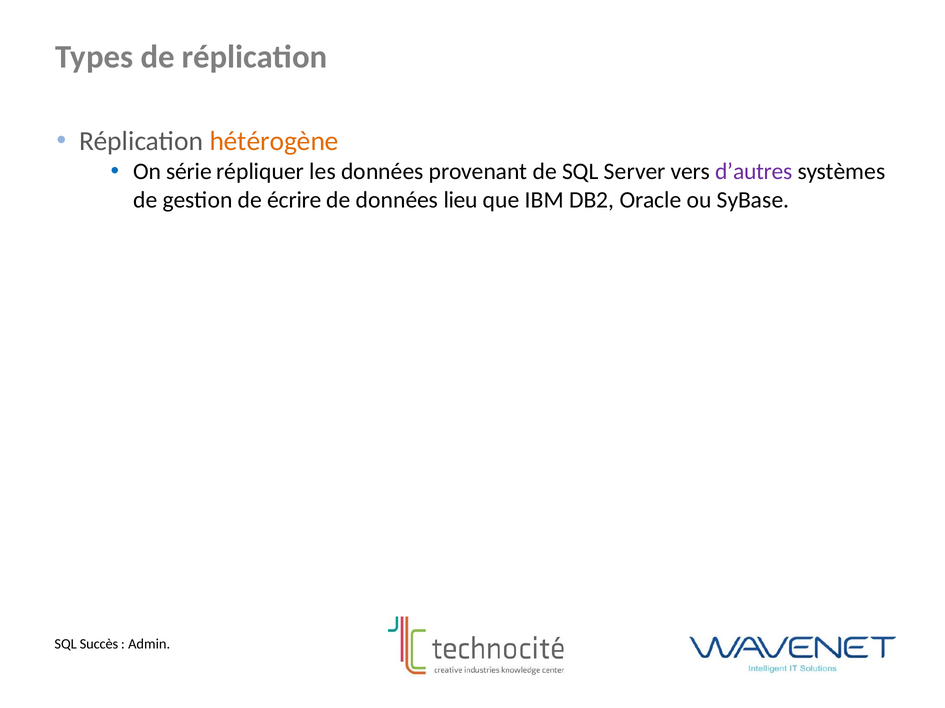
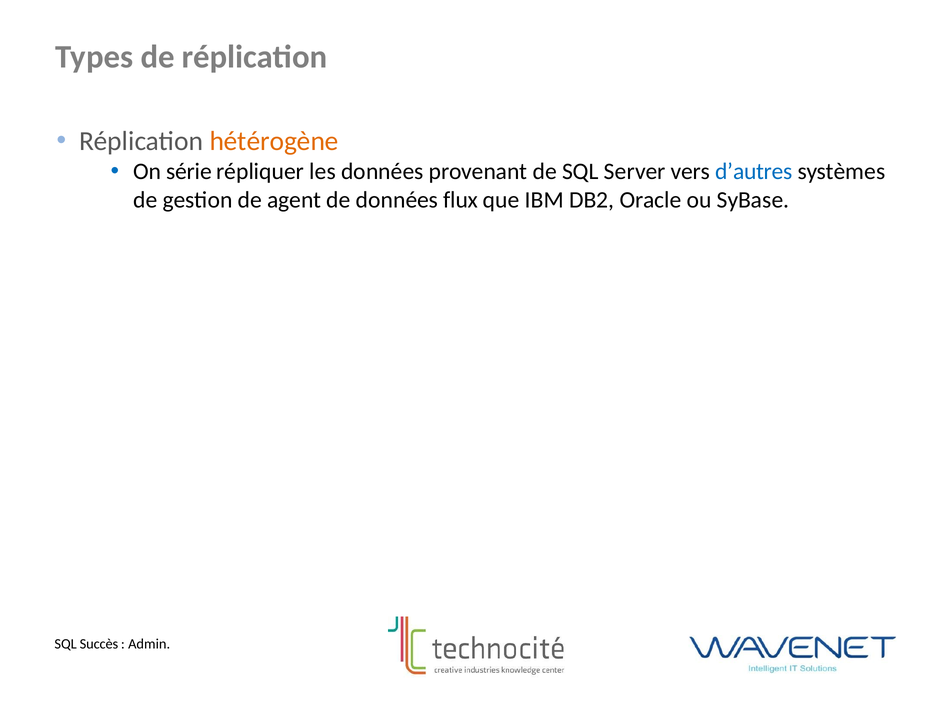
d’autres colour: purple -> blue (754, 172)
écrire: écrire -> agent (294, 200)
lieu: lieu -> flux (461, 200)
